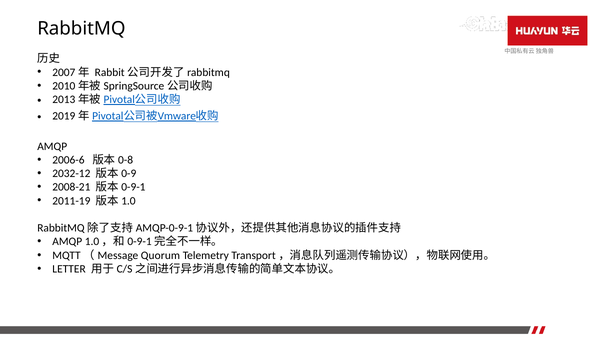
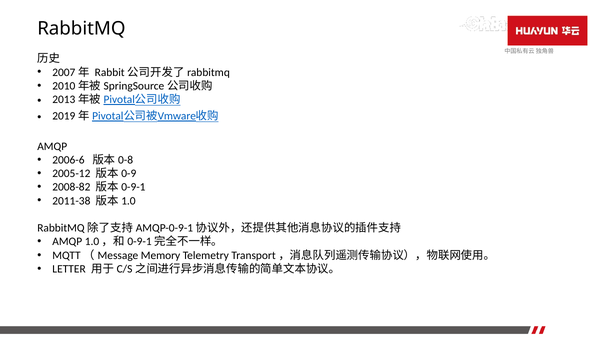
2032-12: 2032-12 -> 2005-12 (71, 174)
2008-21: 2008-21 -> 2008-82 (71, 187)
2011-19: 2011-19 -> 2011-38 (71, 201)
Quorum: Quorum -> Memory (161, 256)
